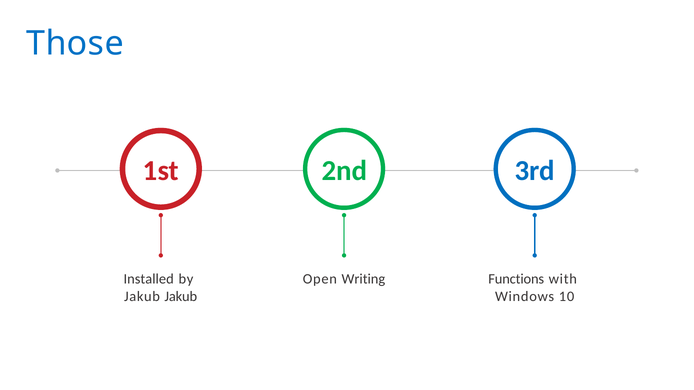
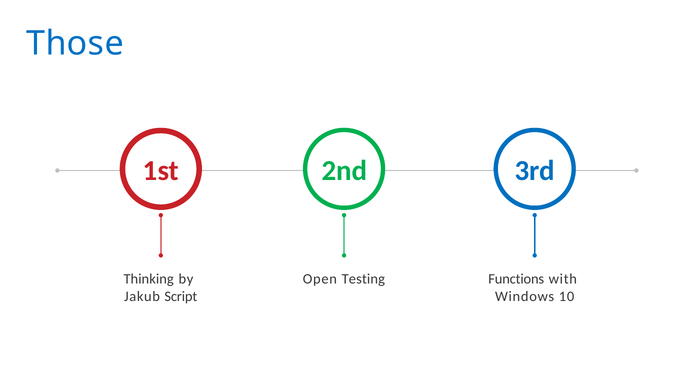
Writing: Writing -> Testing (363, 279)
Installed: Installed -> Thinking (149, 279)
Jakub Jakub: Jakub -> Script (181, 297)
